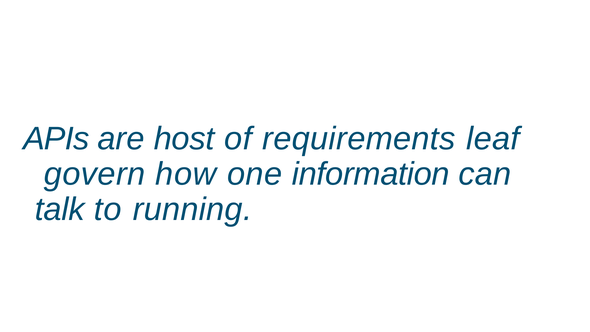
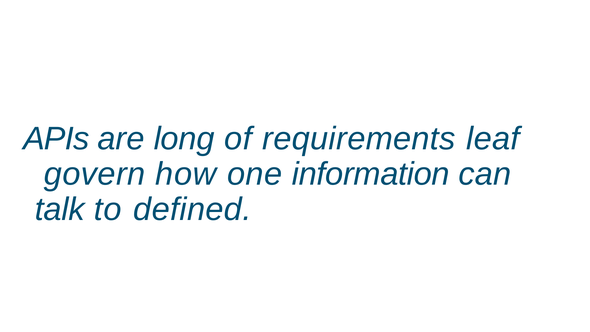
host: host -> long (184, 139)
running: running -> defined (192, 209)
